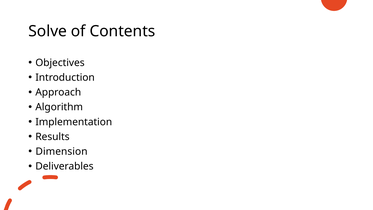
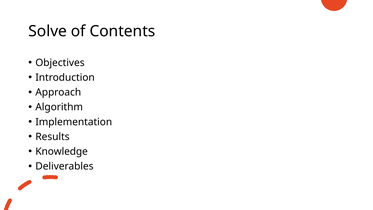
Dimension: Dimension -> Knowledge (62, 151)
